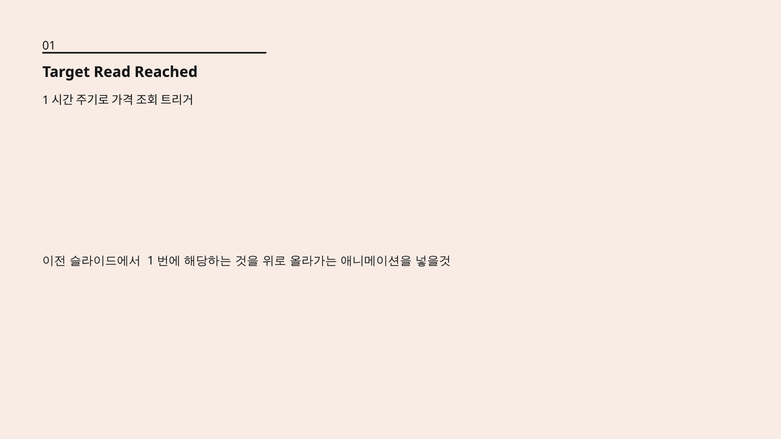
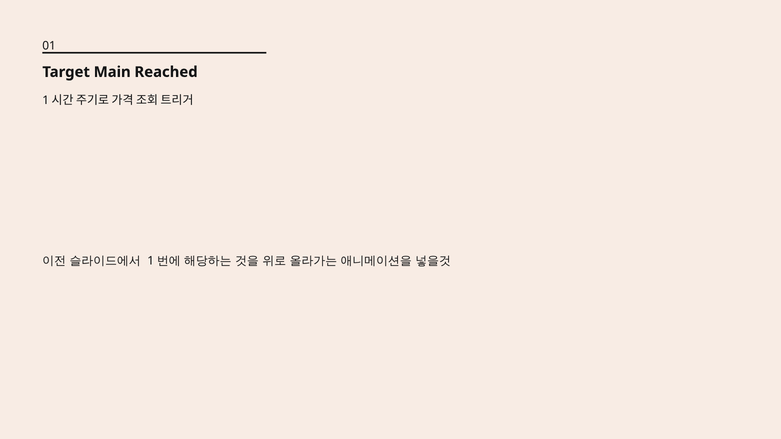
Read: Read -> Main (112, 72)
